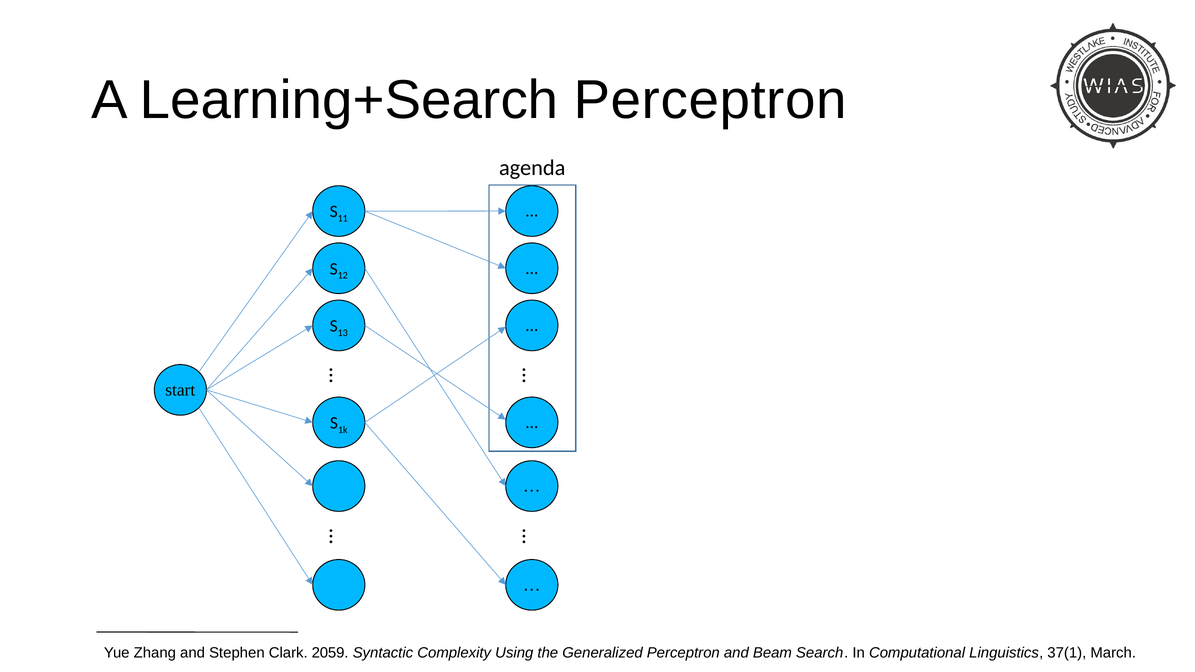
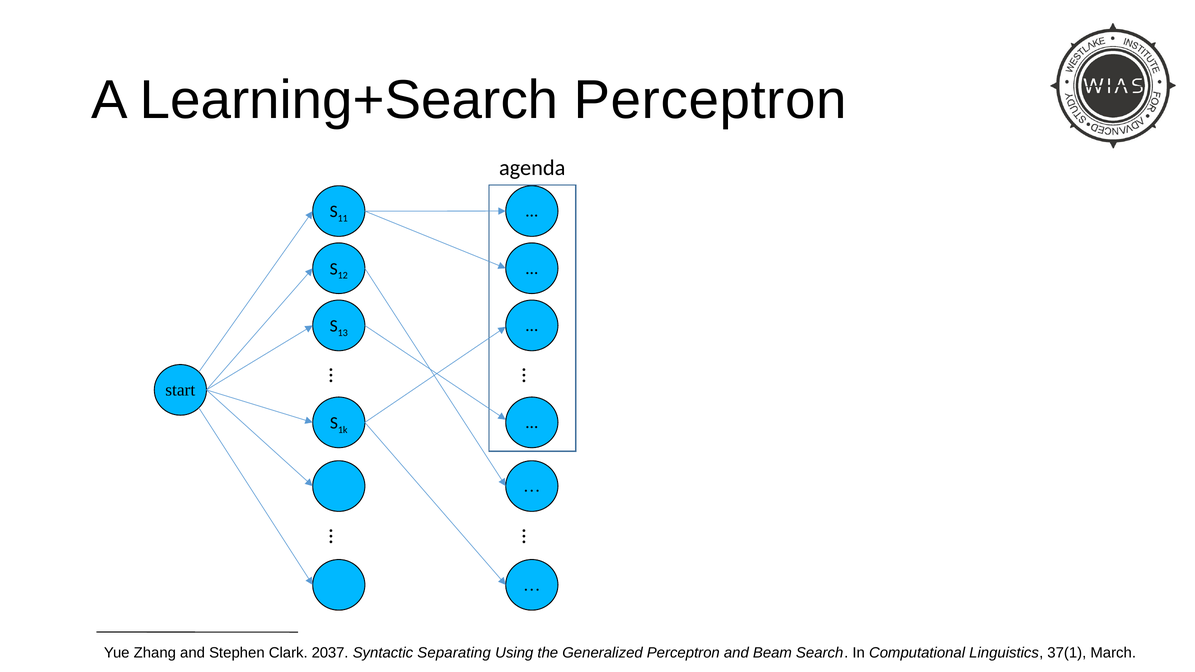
2059: 2059 -> 2037 (330, 653)
Complexity: Complexity -> Separating (454, 653)
